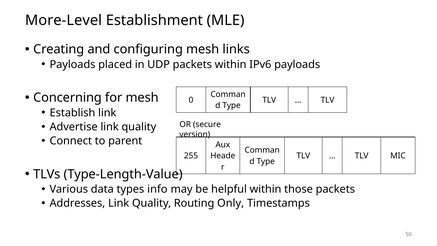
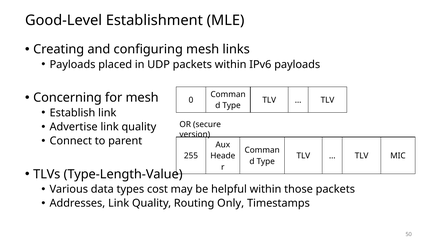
More-Level: More-Level -> Good-Level (64, 20)
info: info -> cost (157, 189)
